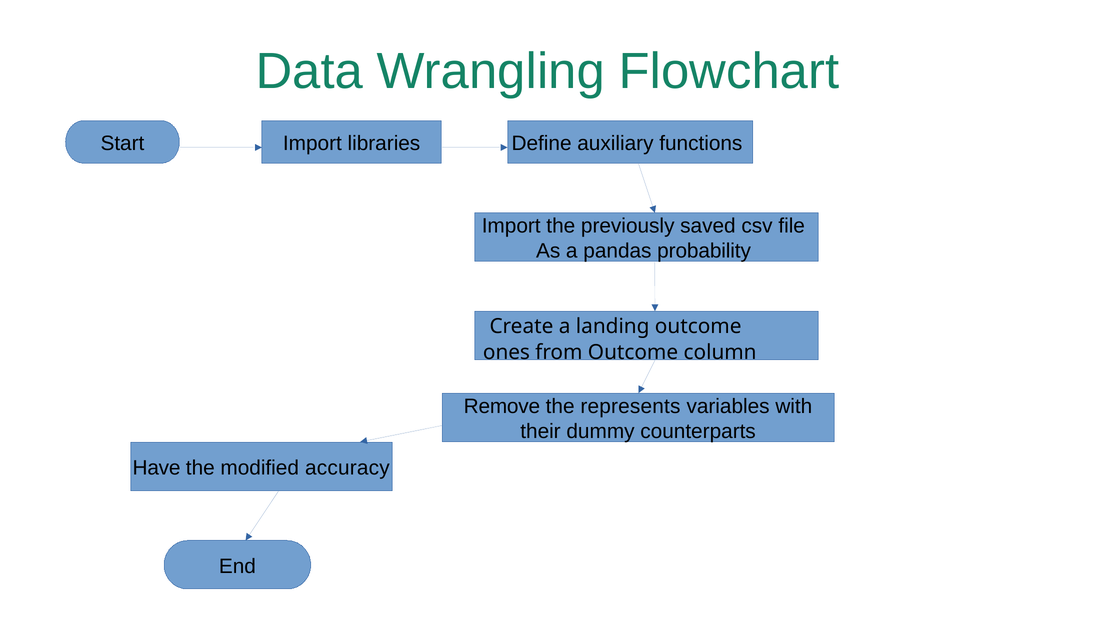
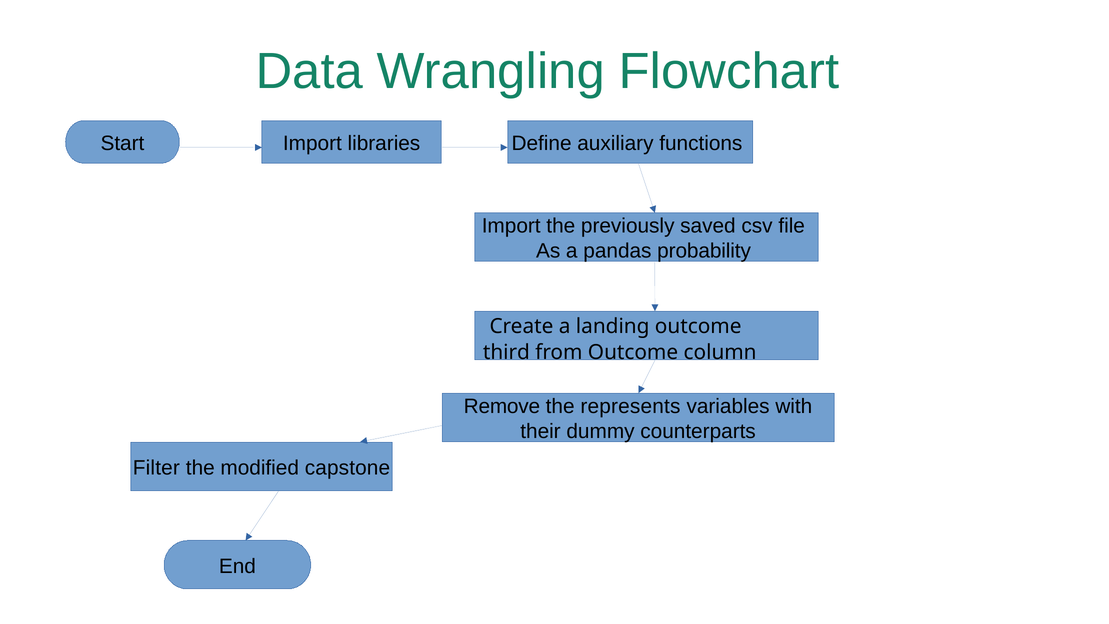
ones: ones -> third (506, 352)
Have: Have -> Filter (156, 468)
accuracy: accuracy -> capstone (347, 468)
